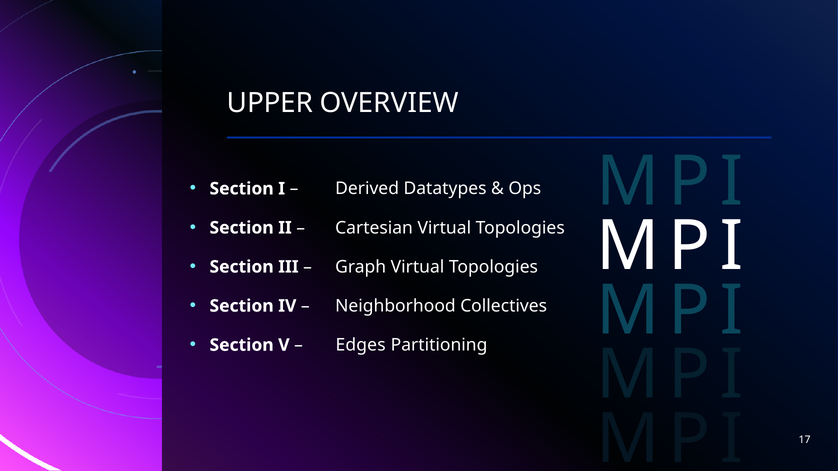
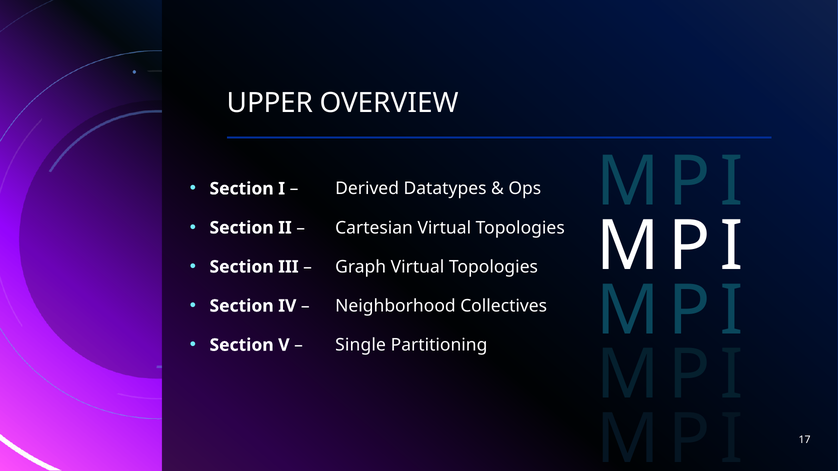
Edges: Edges -> Single (361, 345)
